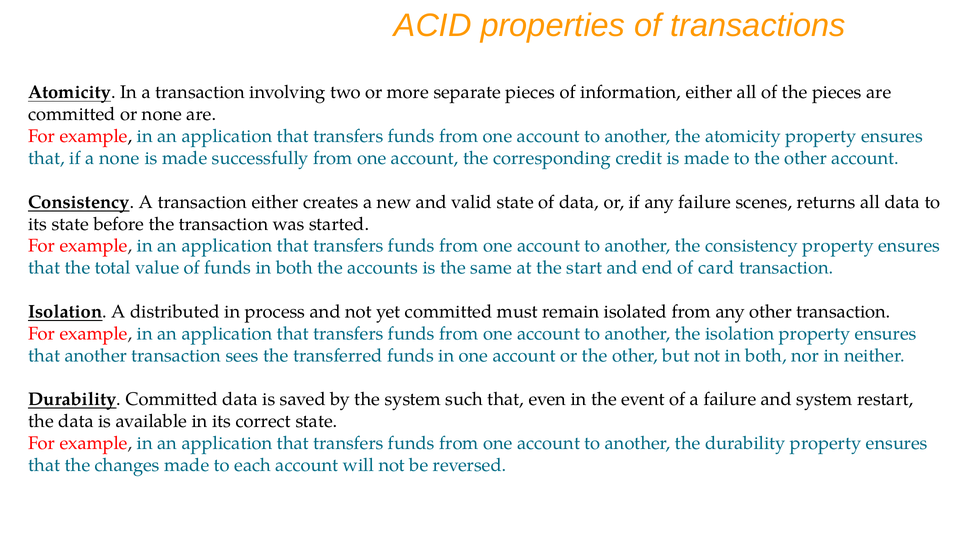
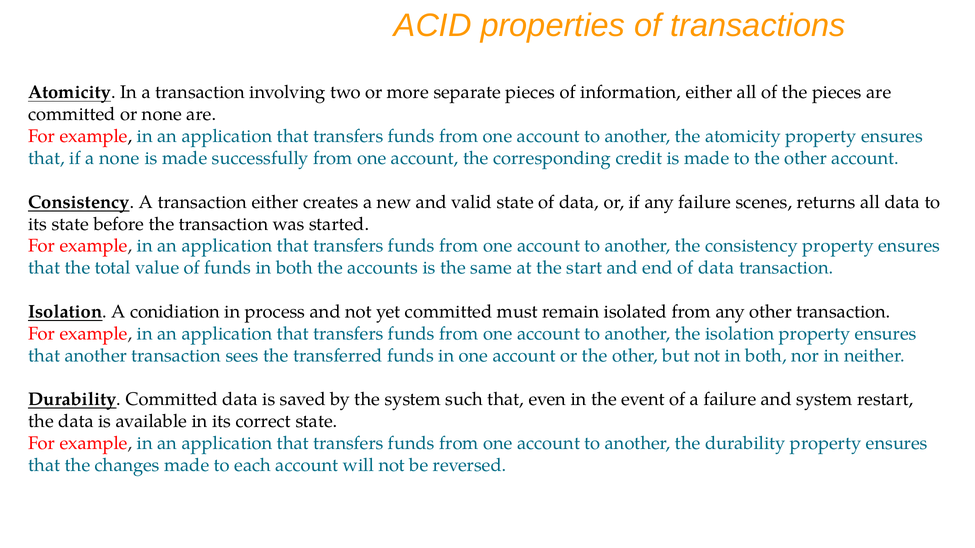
end of card: card -> data (716, 268)
distributed: distributed -> conidiation (175, 312)
